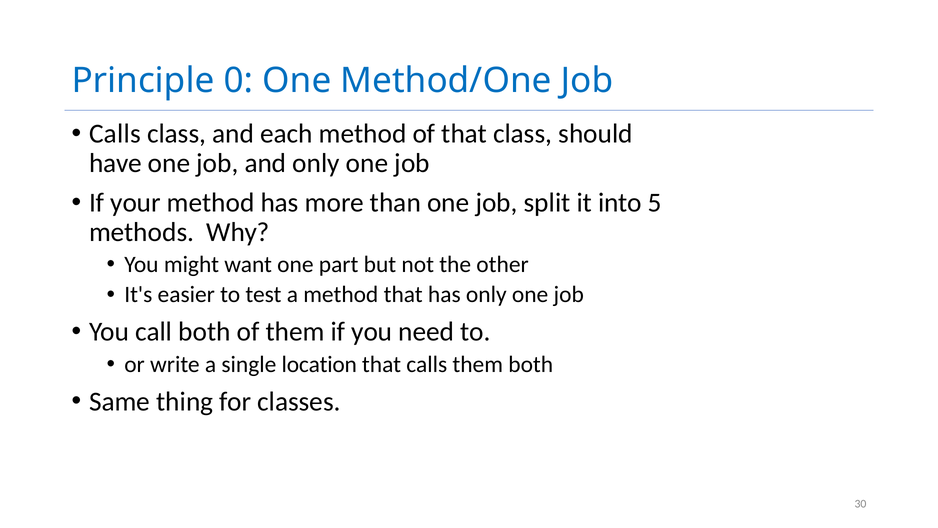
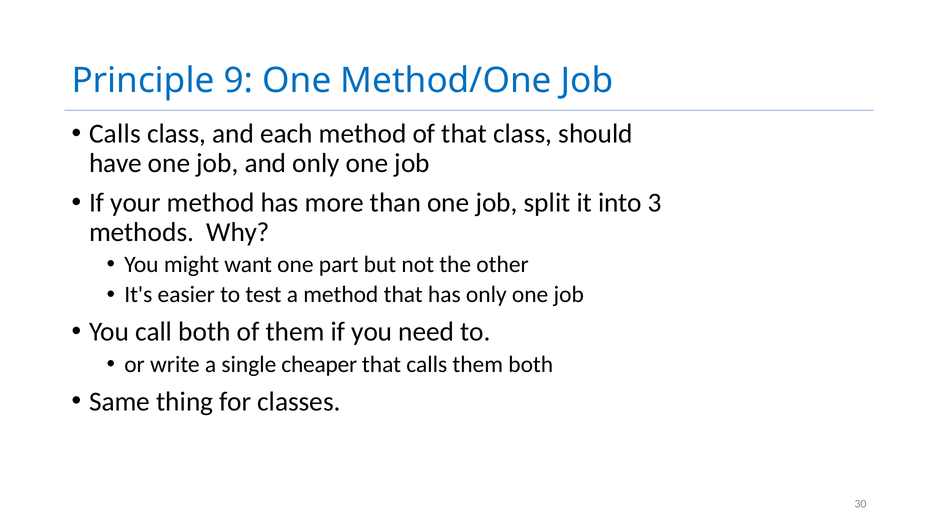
0: 0 -> 9 (238, 81)
5: 5 -> 3 (655, 202)
location: location -> cheaper (319, 364)
